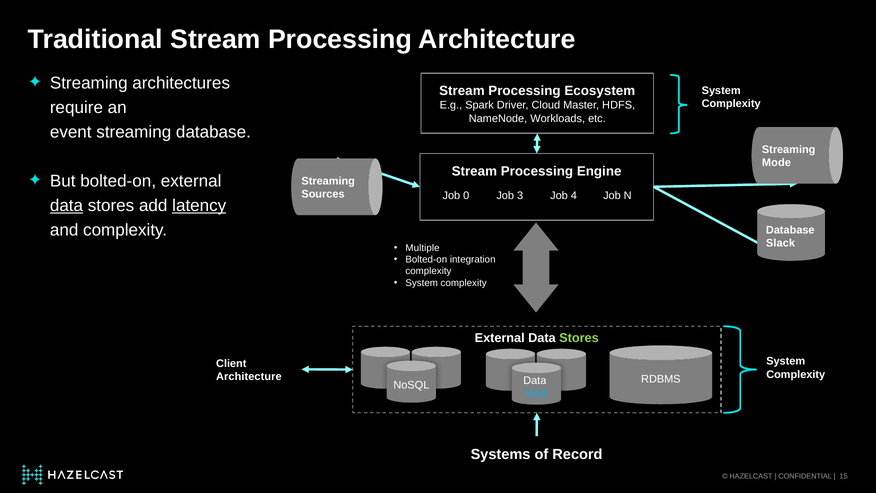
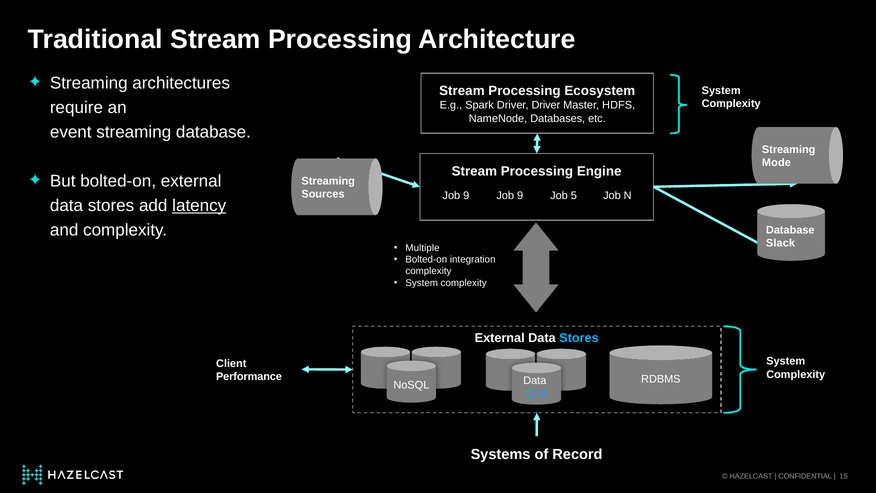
Driver Cloud: Cloud -> Driver (546, 105)
Workloads: Workloads -> Databases (558, 118)
0: 0 -> 9 (466, 196)
3: 3 -> 9 (520, 196)
4: 4 -> 5 (574, 196)
data underline: present -> none (66, 205)
Stores colour: light green -> light blue (579, 338)
Architecture: Architecture -> Performance (249, 376)
